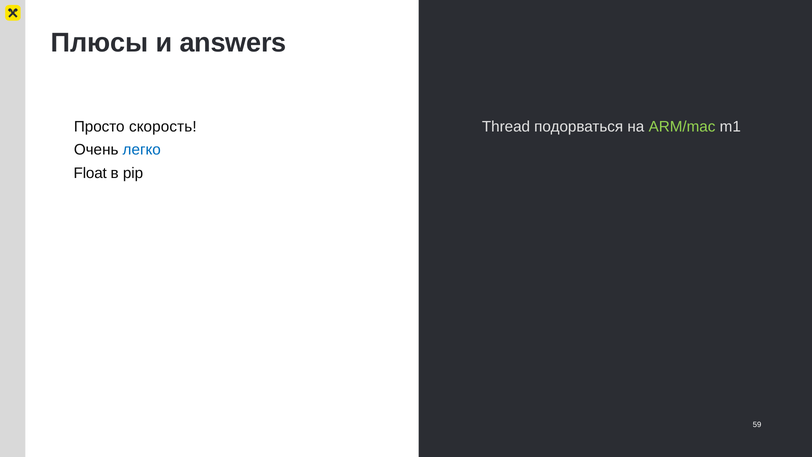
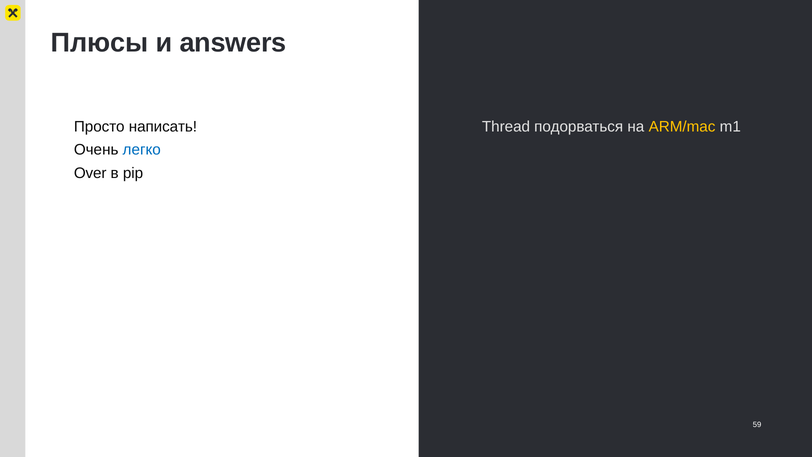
скорость: скорость -> написать (163, 126)
ARM/mac colour: light green -> yellow (682, 126)
Float: Float -> Over (90, 173)
